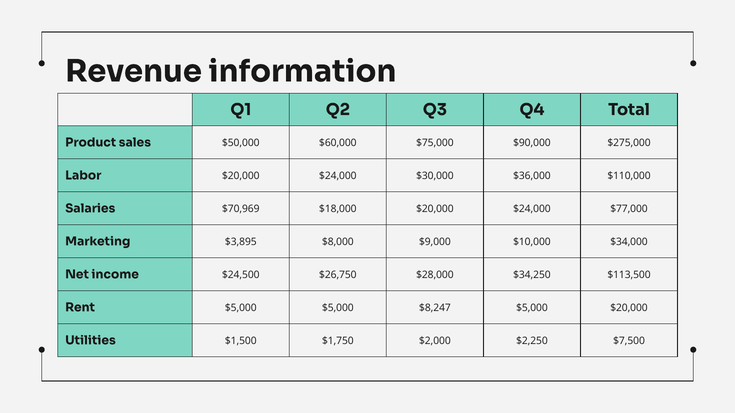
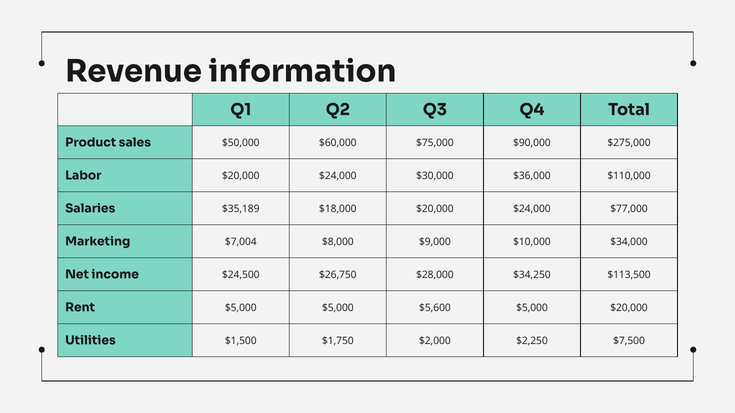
$70,969: $70,969 -> $35,189 (241, 209)
$3,895: $3,895 -> $7,004 (241, 242)
$8,247: $8,247 -> $5,600 (435, 308)
